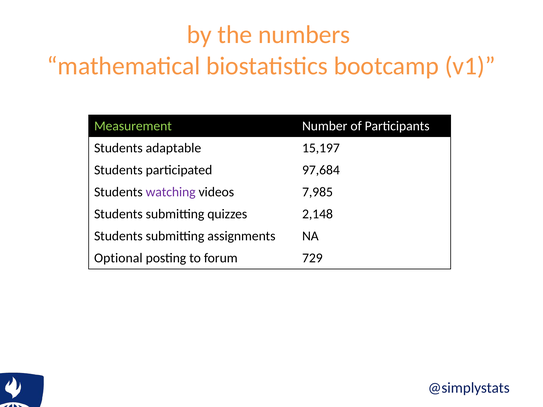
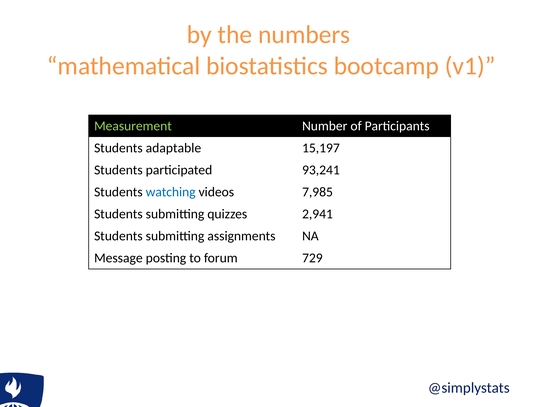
97,684: 97,684 -> 93,241 (321, 170)
watching colour: purple -> blue (171, 192)
2,148: 2,148 -> 2,941 (318, 214)
Optional: Optional -> Message (118, 258)
